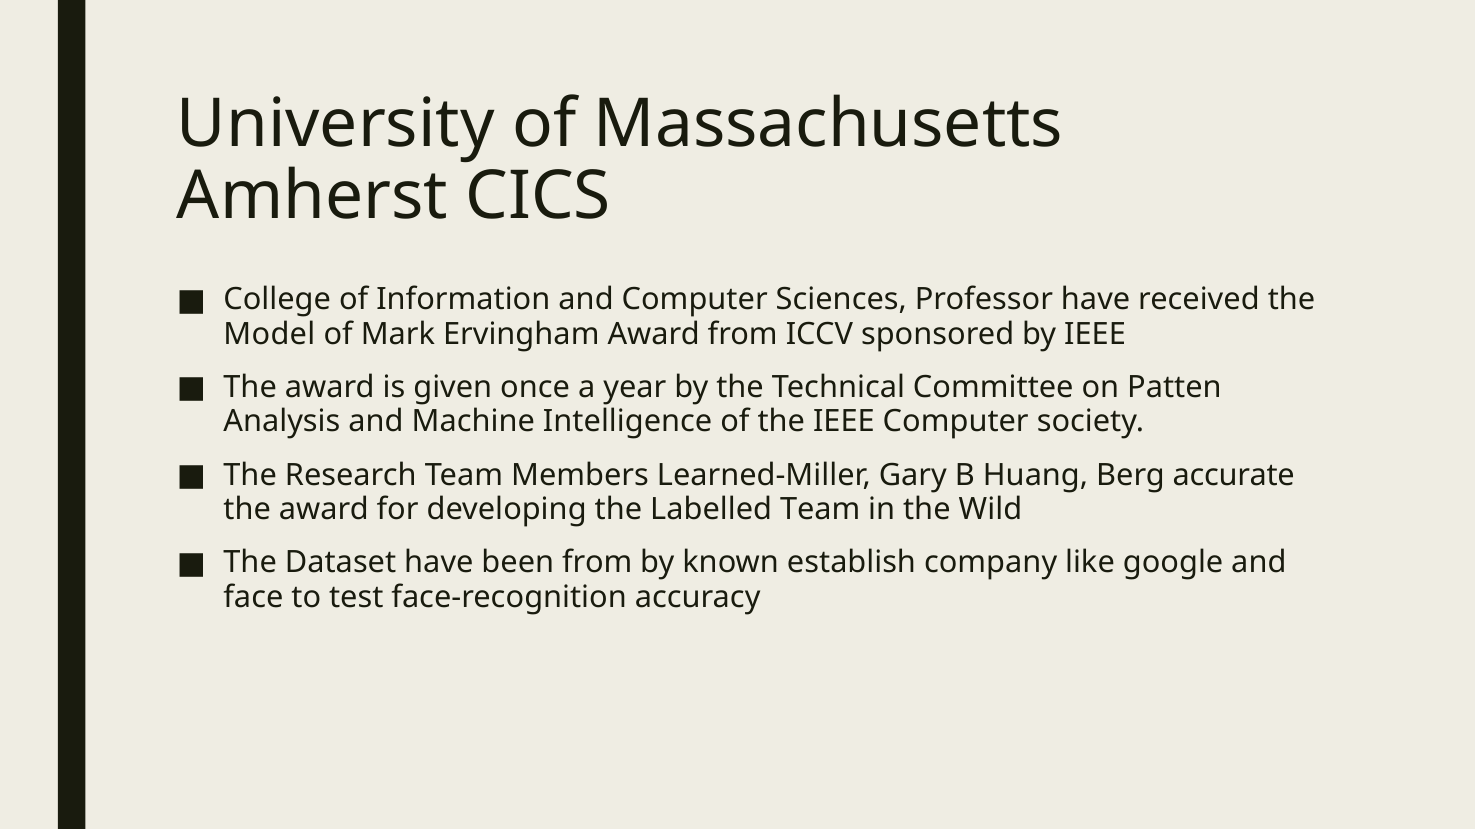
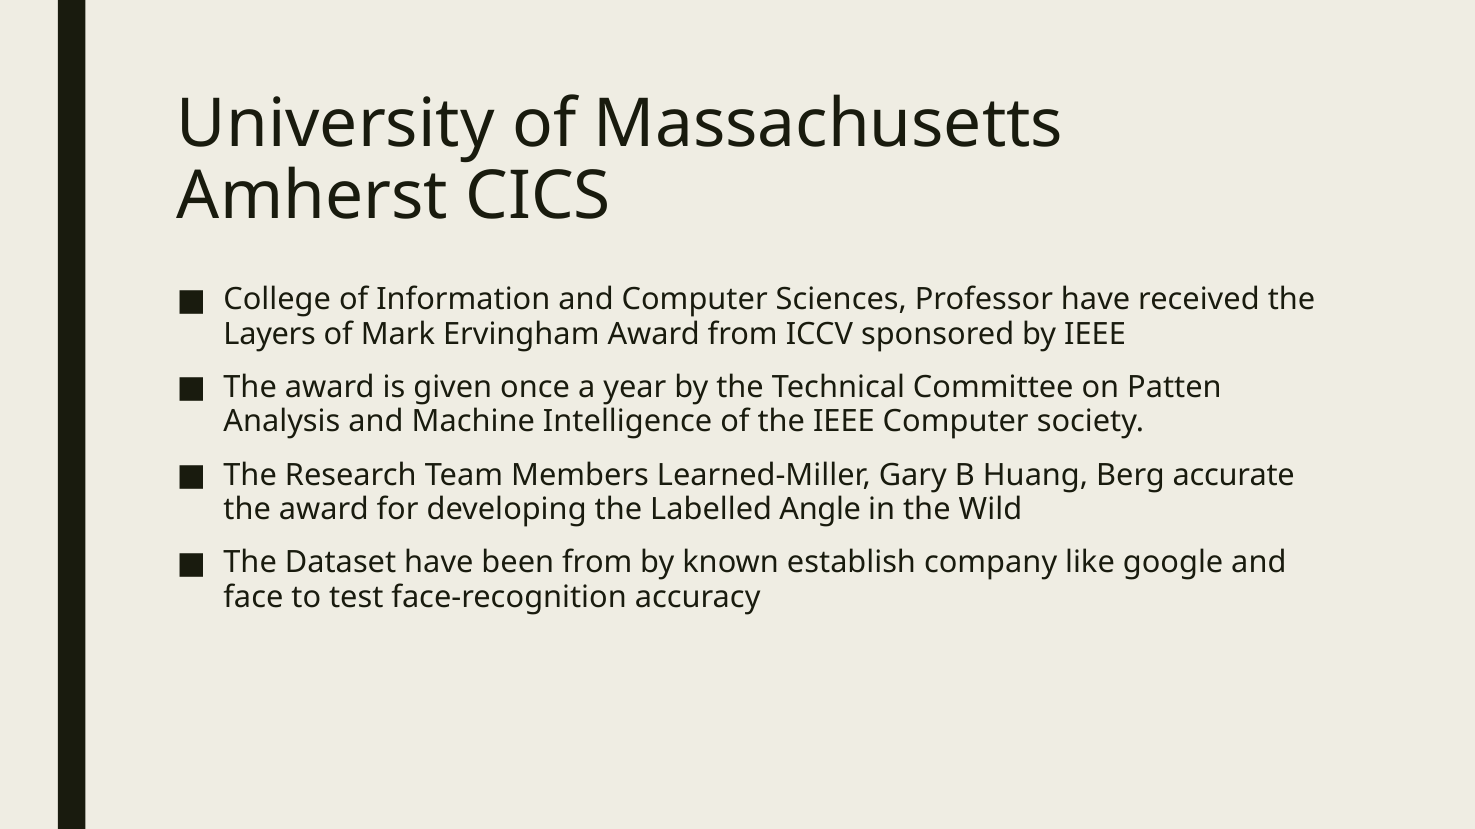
Model: Model -> Layers (270, 334)
Labelled Team: Team -> Angle (820, 510)
